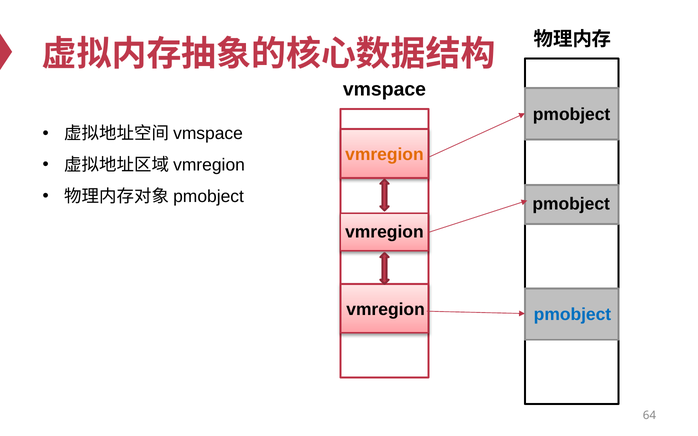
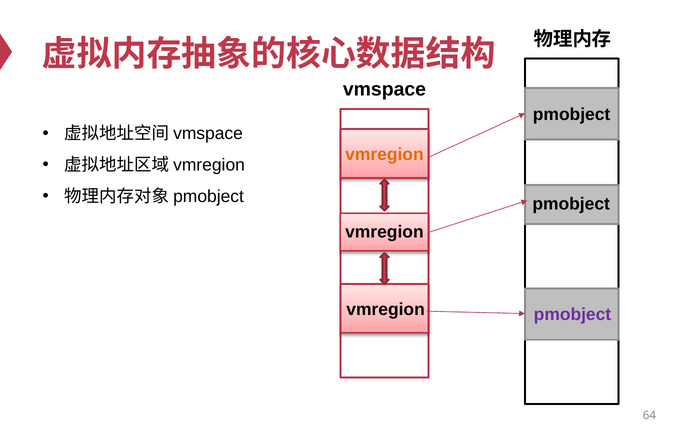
pmobject colour: blue -> purple (572, 315)
